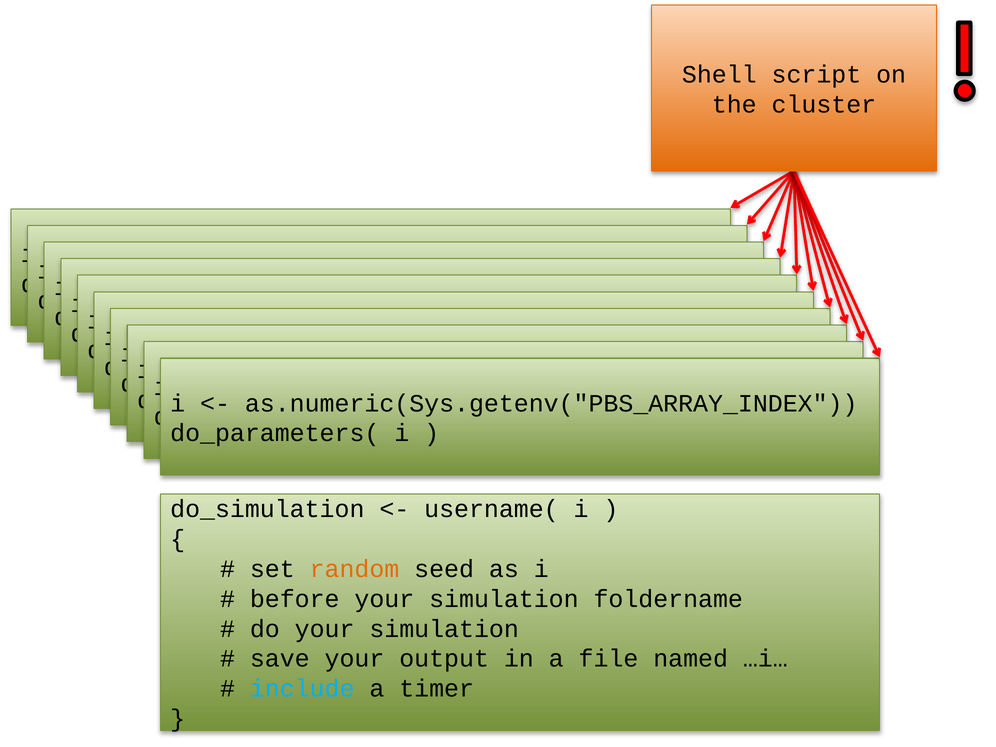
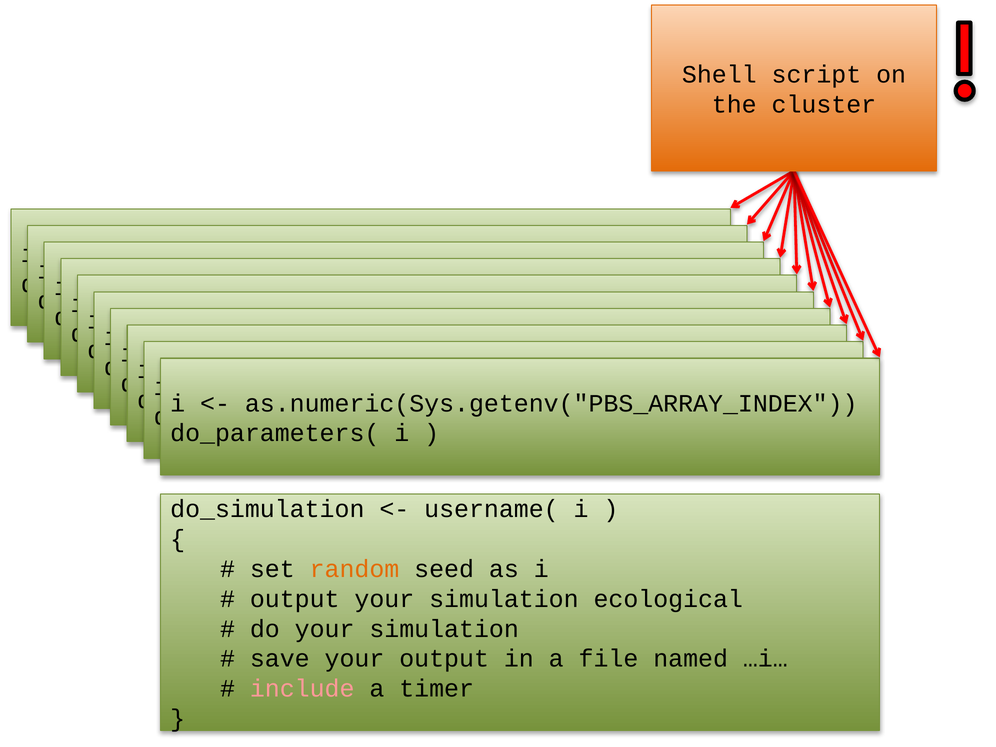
before: before -> output (295, 599)
foldername: foldername -> ecological (668, 599)
include colour: light blue -> pink (302, 689)
